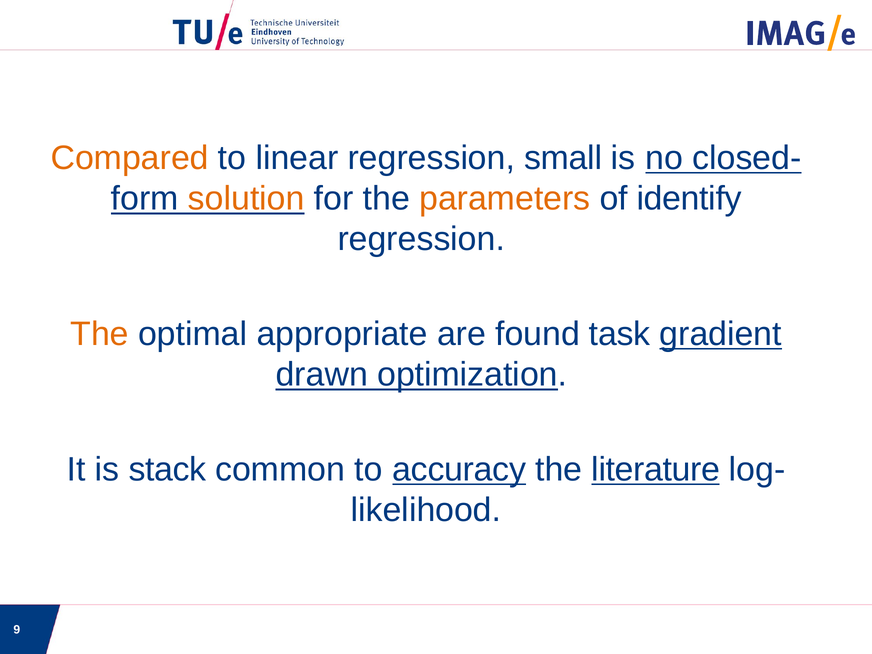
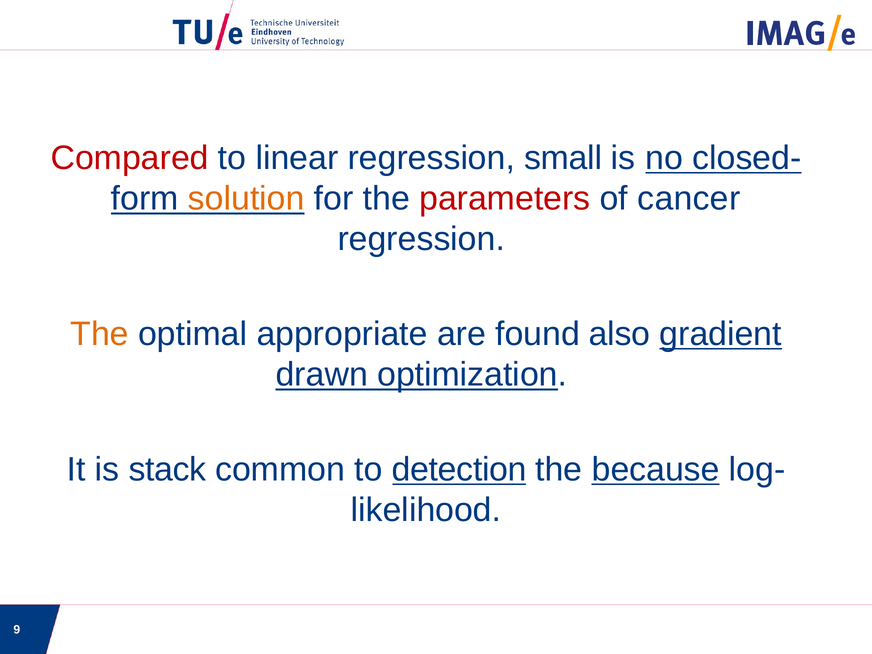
Compared colour: orange -> red (130, 158)
parameters colour: orange -> red (505, 199)
identify: identify -> cancer (689, 199)
task: task -> also (620, 334)
accuracy: accuracy -> detection (459, 469)
literature: literature -> because (656, 469)
